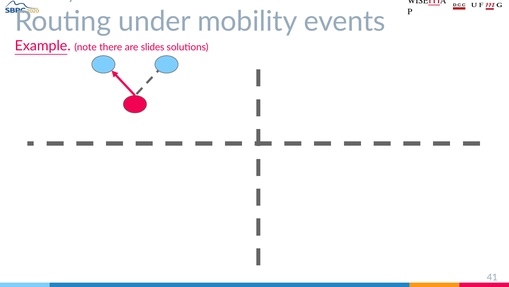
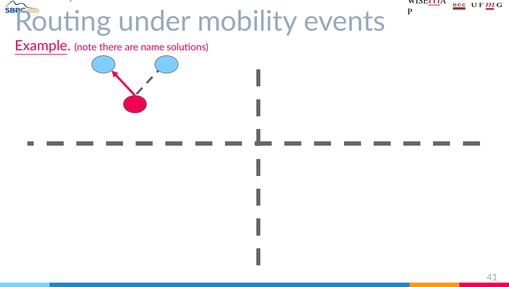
slides: slides -> name (153, 47)
